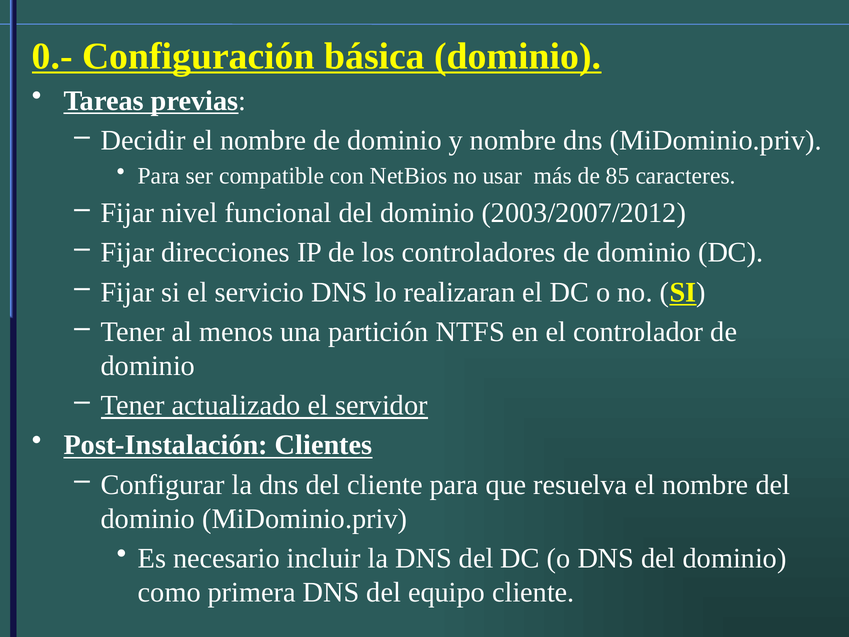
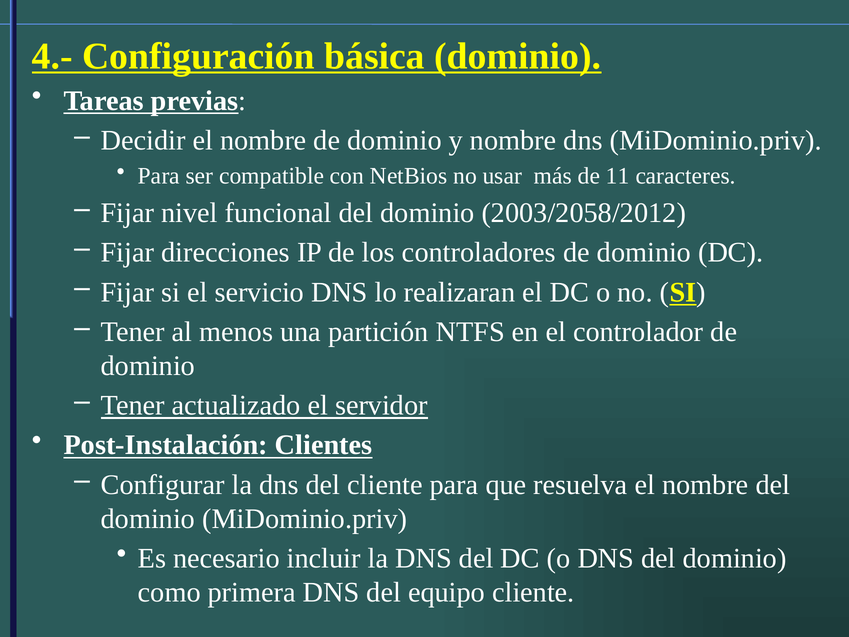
0.-: 0.- -> 4.- (52, 56)
85: 85 -> 11 (618, 176)
2003/2007/2012: 2003/2007/2012 -> 2003/2058/2012 (584, 213)
